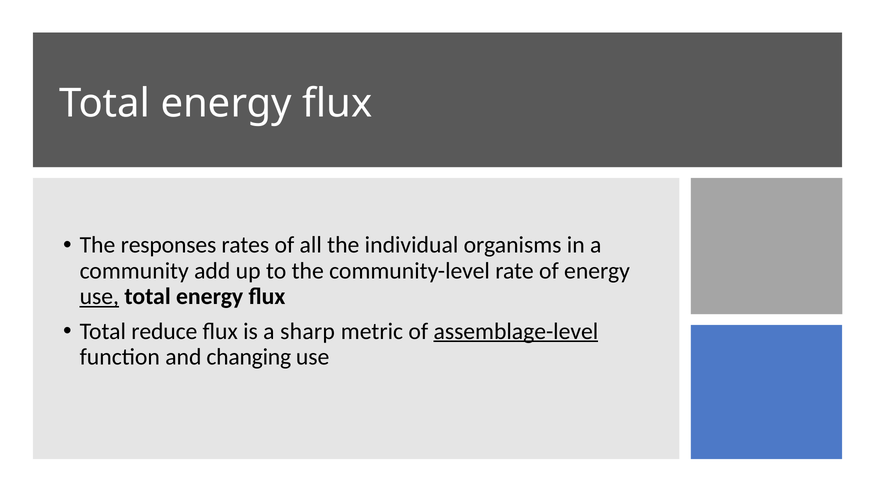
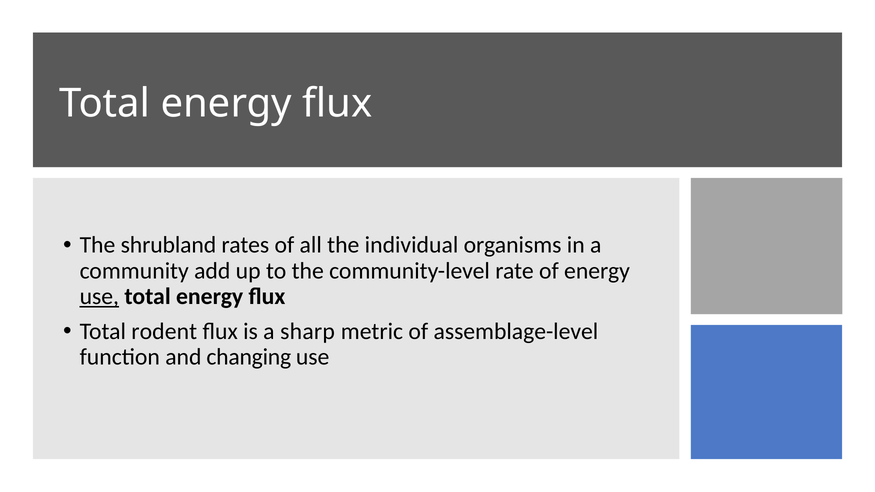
responses: responses -> shrubland (168, 245)
reduce: reduce -> rodent (164, 331)
assemblage-level underline: present -> none (516, 331)
